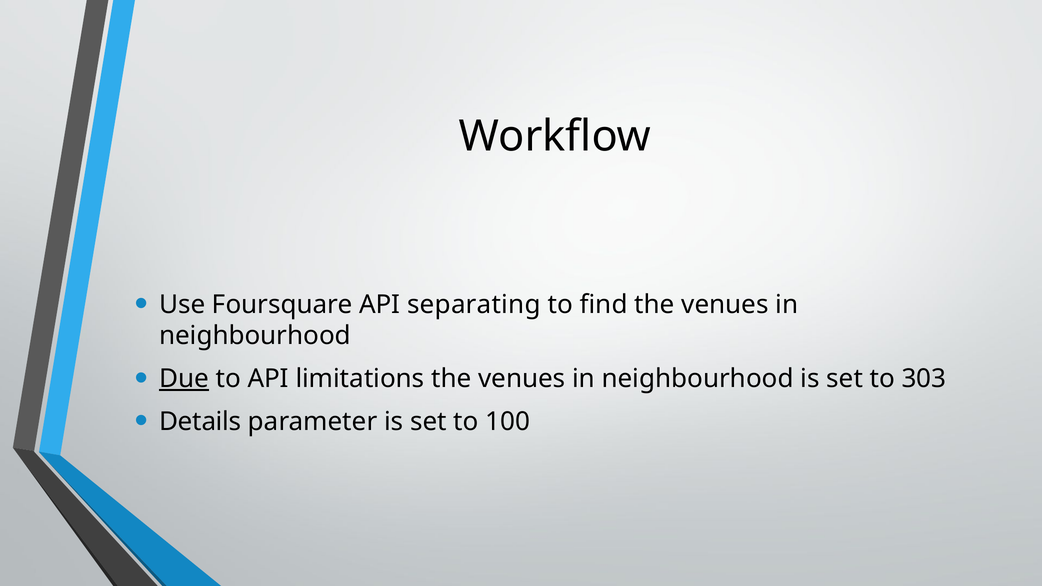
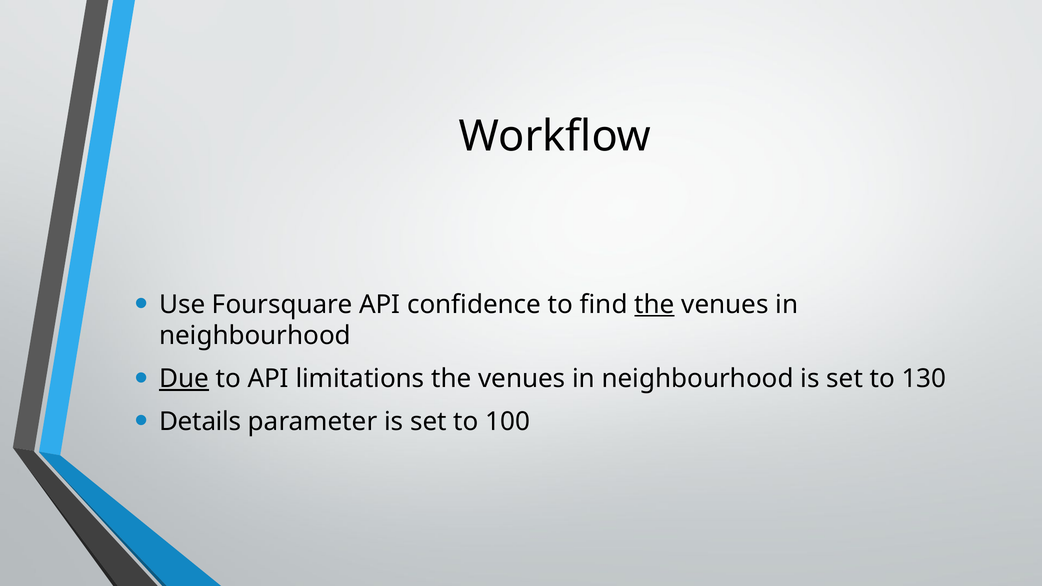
separating: separating -> confidence (474, 305)
the underline: none -> present (655, 305)
303: 303 -> 130 (924, 379)
